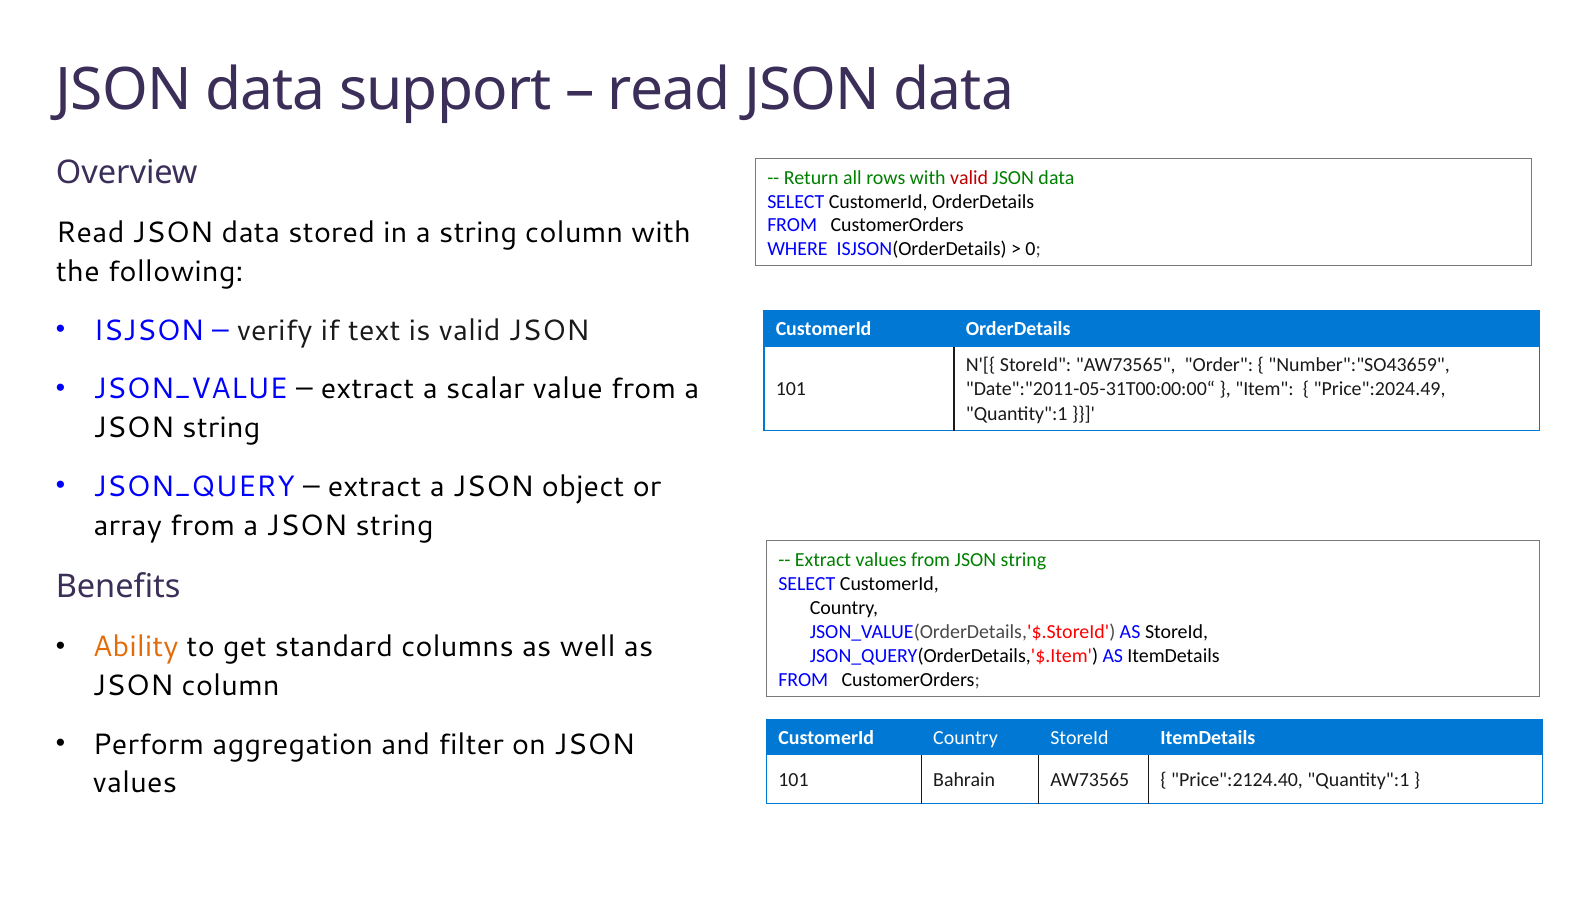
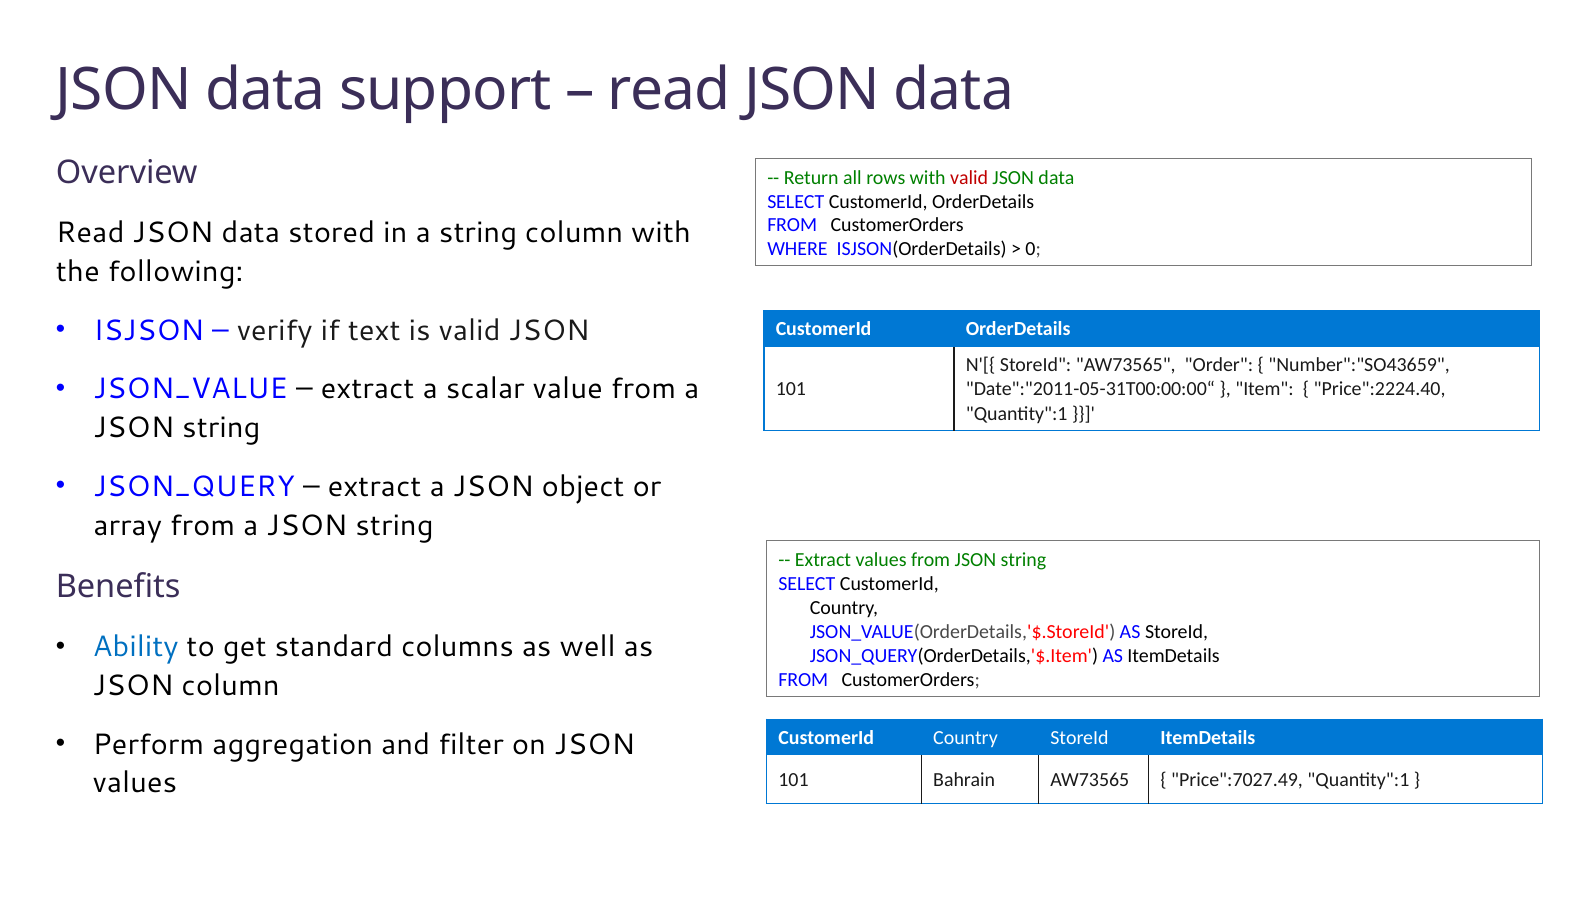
Price":2024.49: Price":2024.49 -> Price":2224.40 (1380, 389)
Ability colour: orange -> blue (136, 647)
Price":2124.40: Price":2124.40 -> Price":7027.49 (1237, 779)
